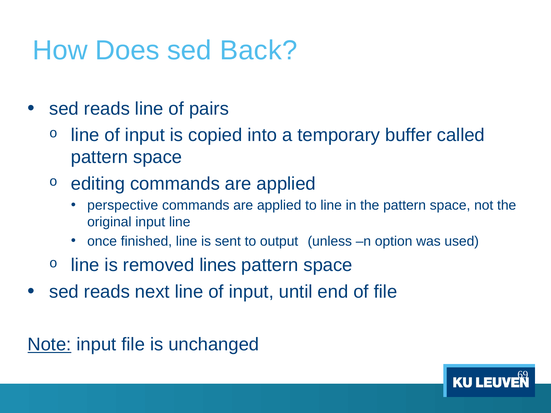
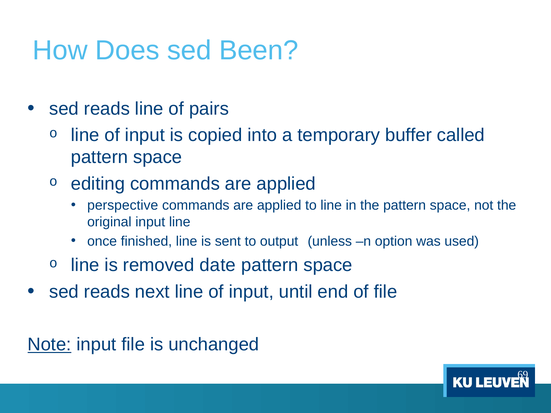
Back: Back -> Been (259, 50)
lines: lines -> date (218, 265)
